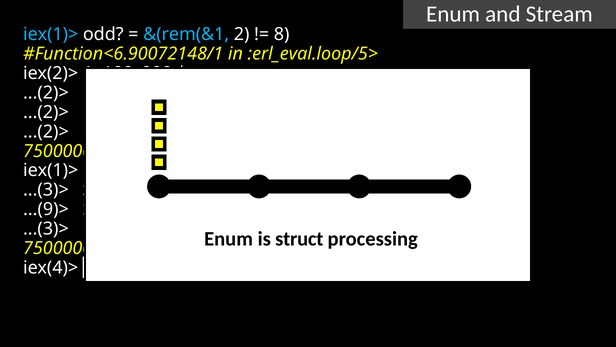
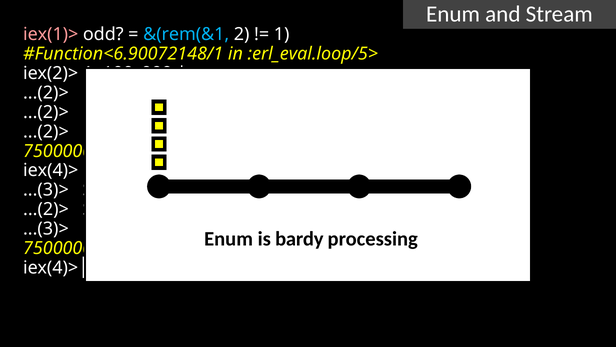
iex(1)> colour: light blue -> pink (51, 34)
8: 8 -> 1 (282, 34)
iex(1)>: iex(1)> -> iex(4)> (51, 170)
...(9)>: ...(9)> -> ...(2)> (46, 209)
struct: struct -> bardy (299, 238)
